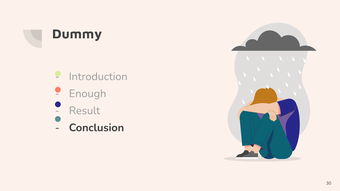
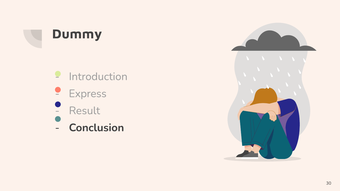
Enough: Enough -> Express (88, 94)
